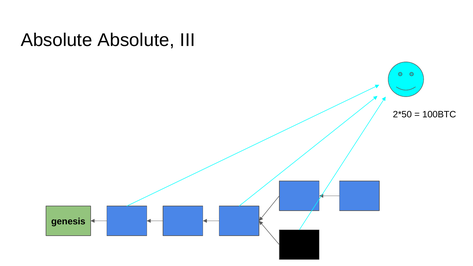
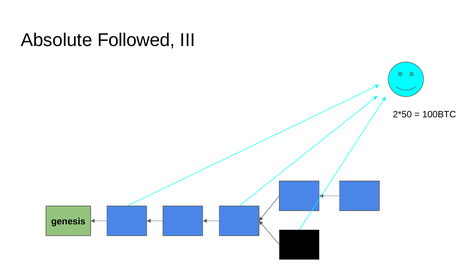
Absolute Absolute: Absolute -> Followed (136, 40)
